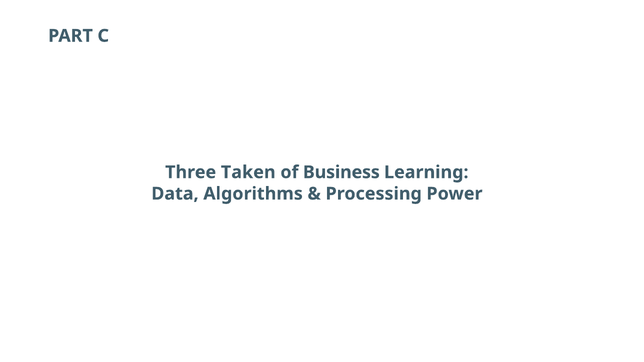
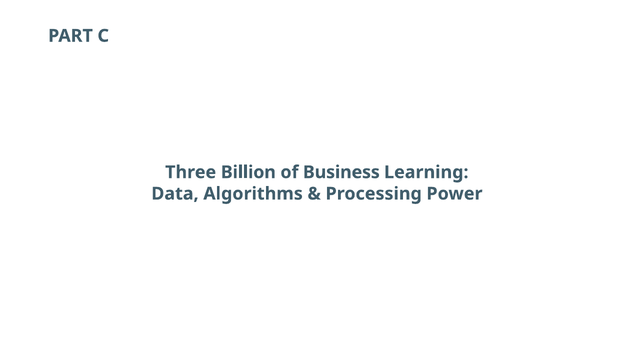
Taken: Taken -> Billion (248, 172)
